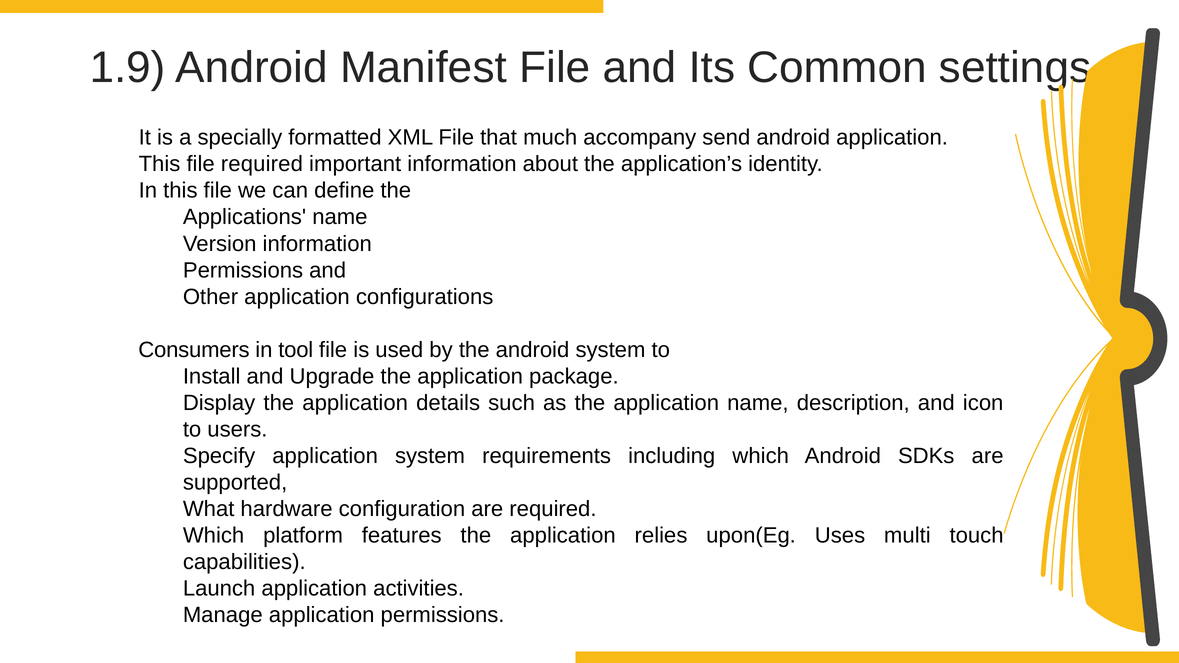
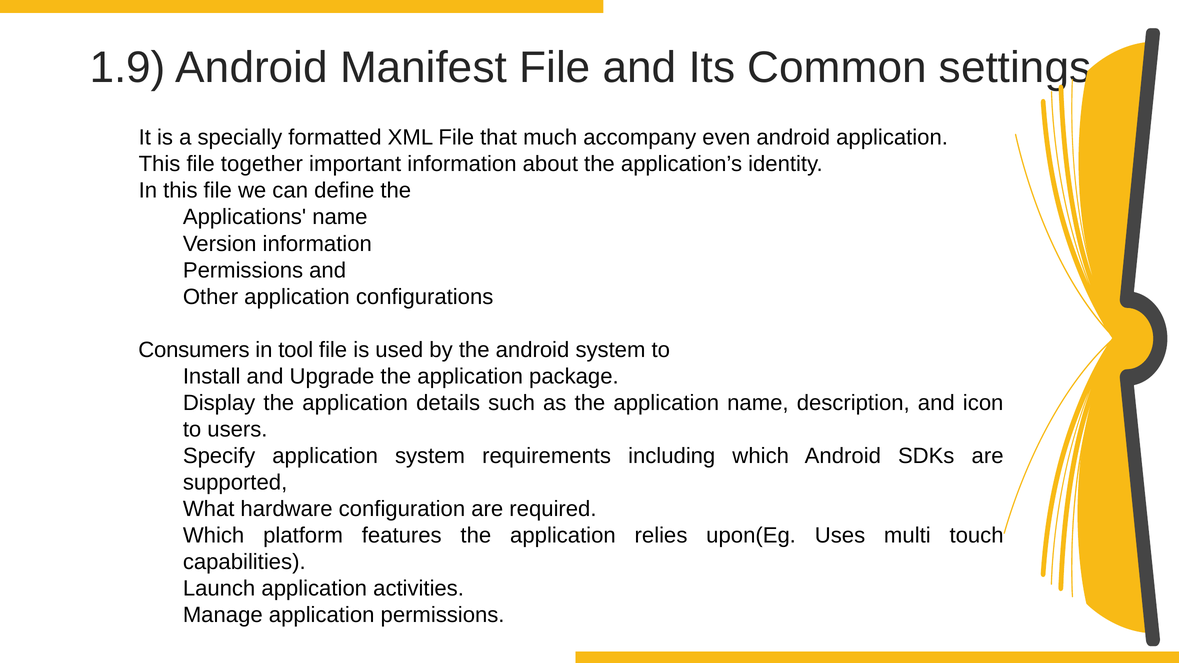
send: send -> even (726, 138)
file required: required -> together (262, 164)
